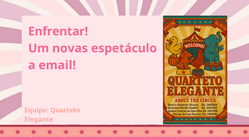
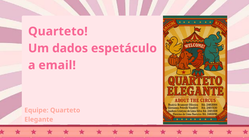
Enfrentar: Enfrentar -> Quarteto (58, 31)
novas: novas -> dados (70, 48)
